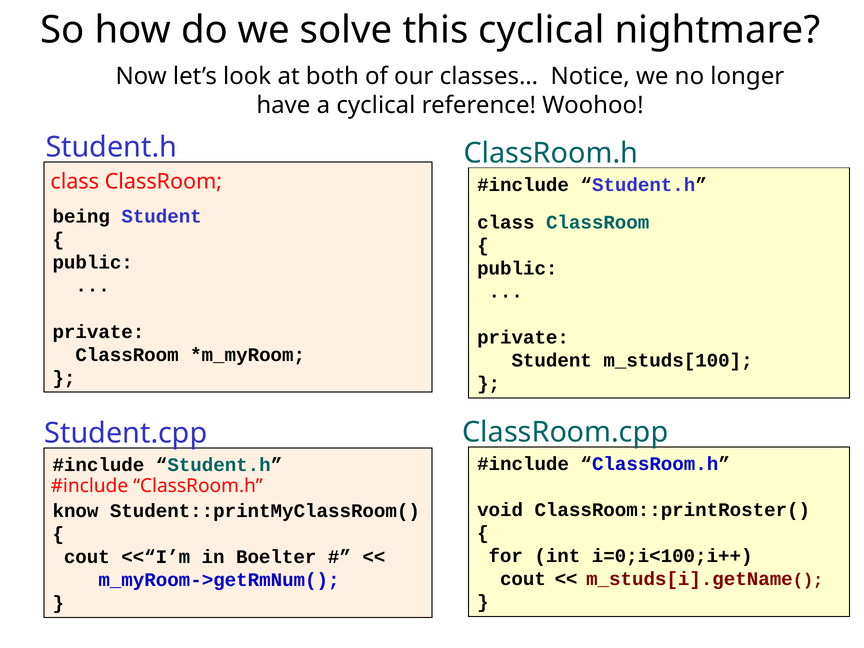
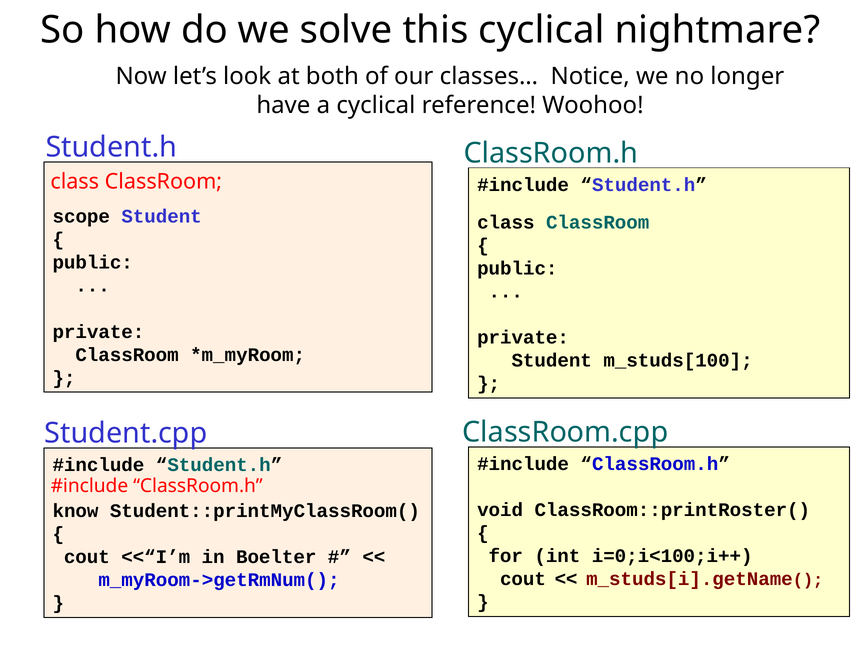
being: being -> scope (81, 217)
